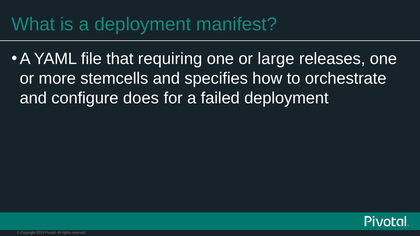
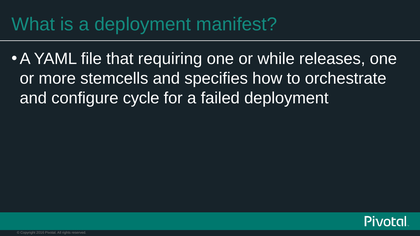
large: large -> while (276, 59)
does: does -> cycle (141, 98)
